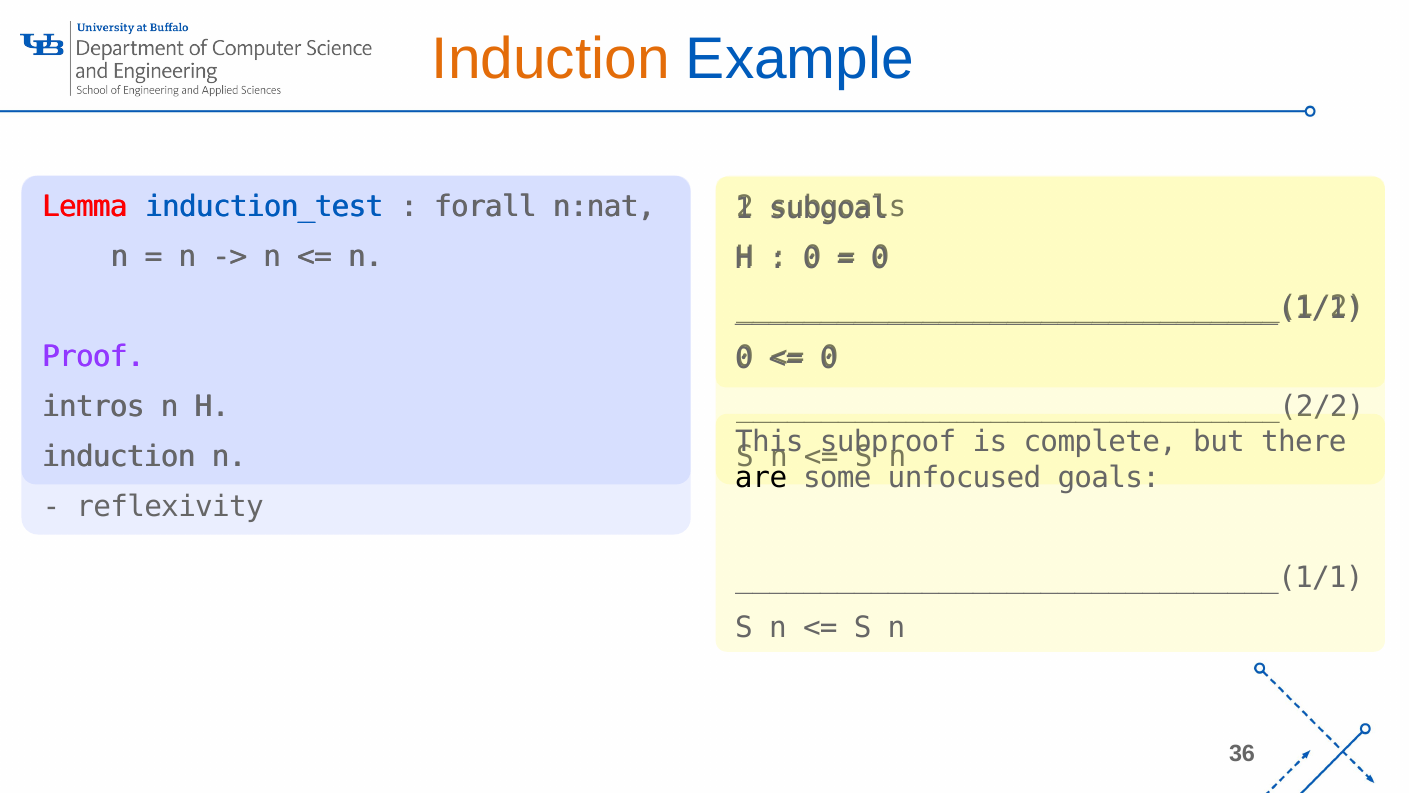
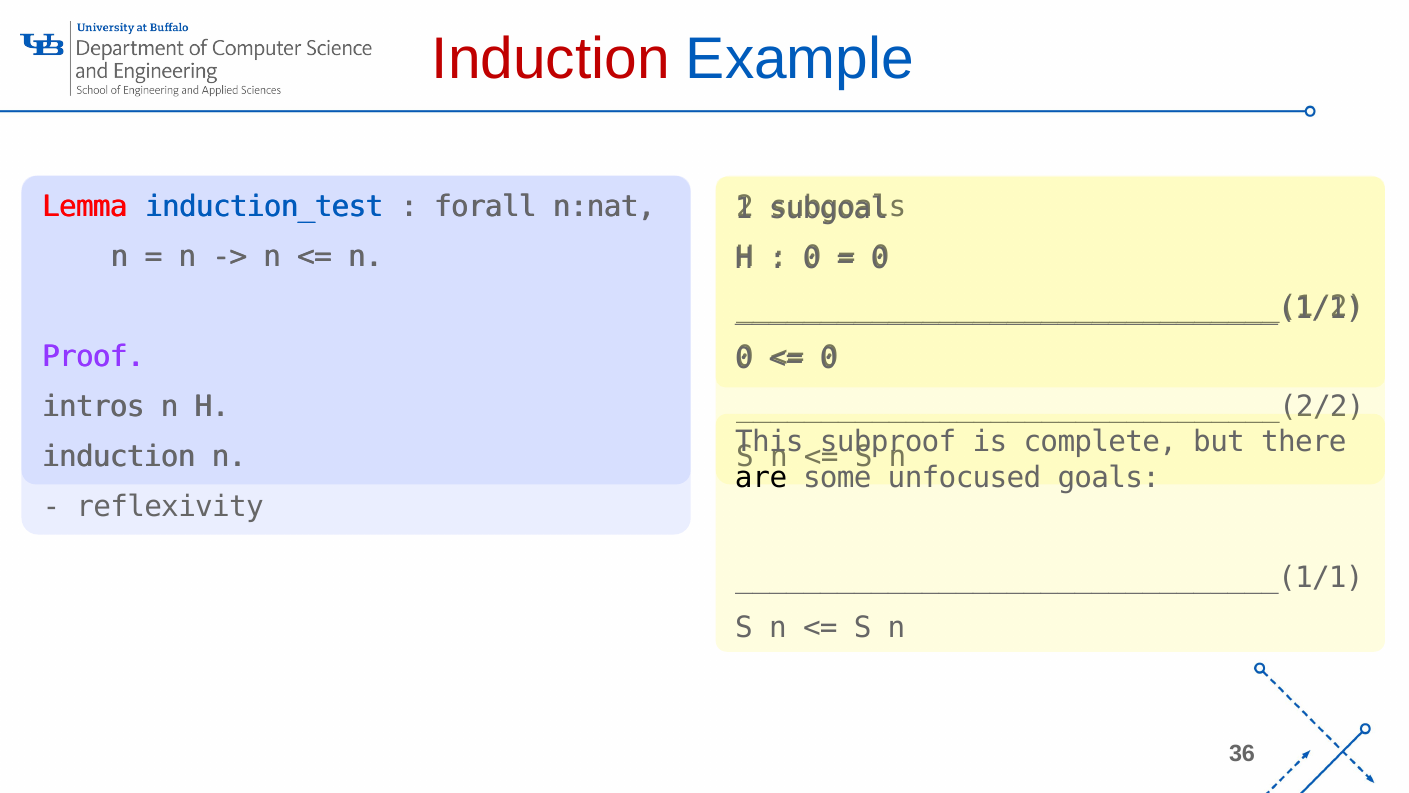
Induction colour: orange -> red (551, 60)
